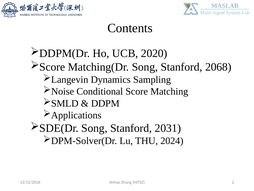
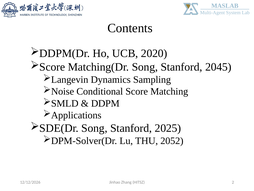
2068: 2068 -> 2045 (218, 67)
2031: 2031 -> 2025 (168, 128)
2024: 2024 -> 2052 (172, 140)
